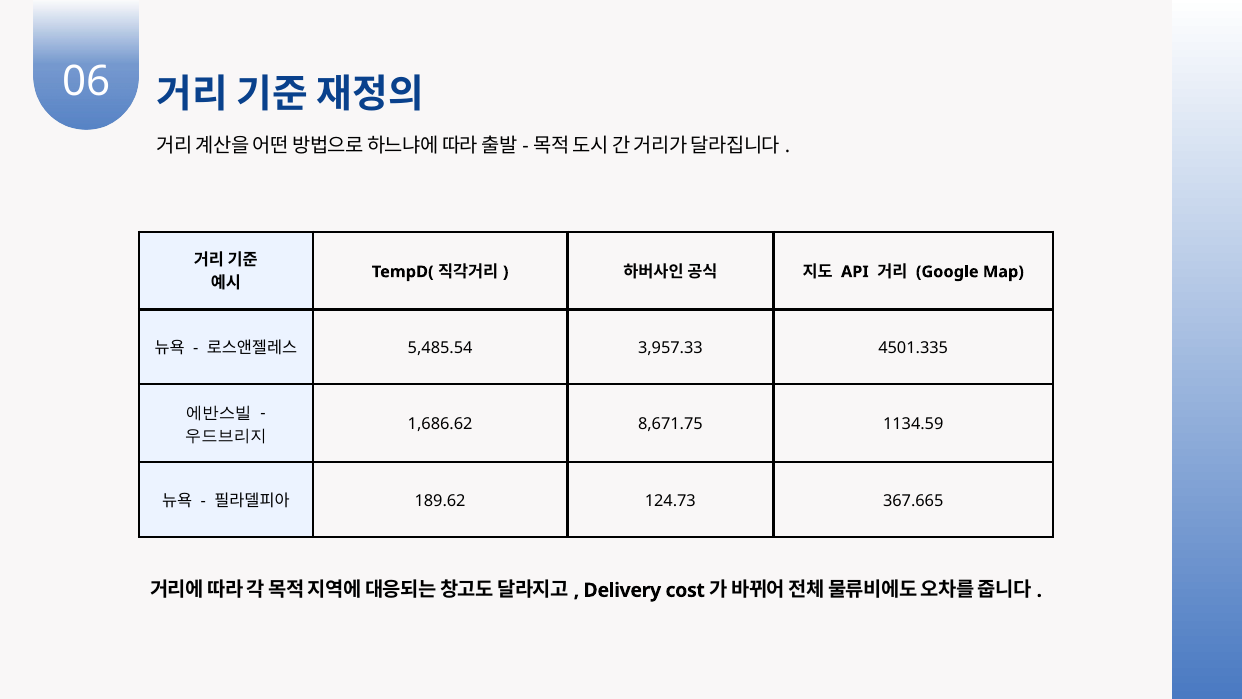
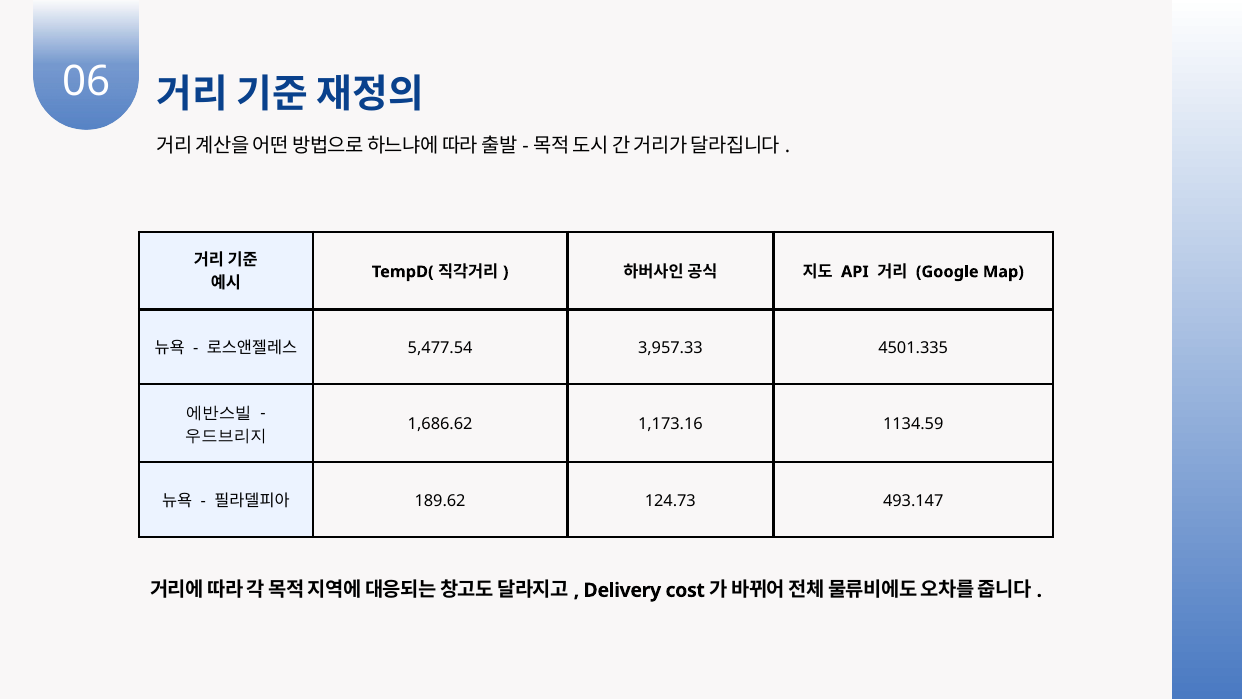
5,485.54: 5,485.54 -> 5,477.54 (440, 348)
8,671.75: 8,671.75 -> 1,173.16 (670, 424)
367.665: 367.665 -> 493.147 (913, 500)
